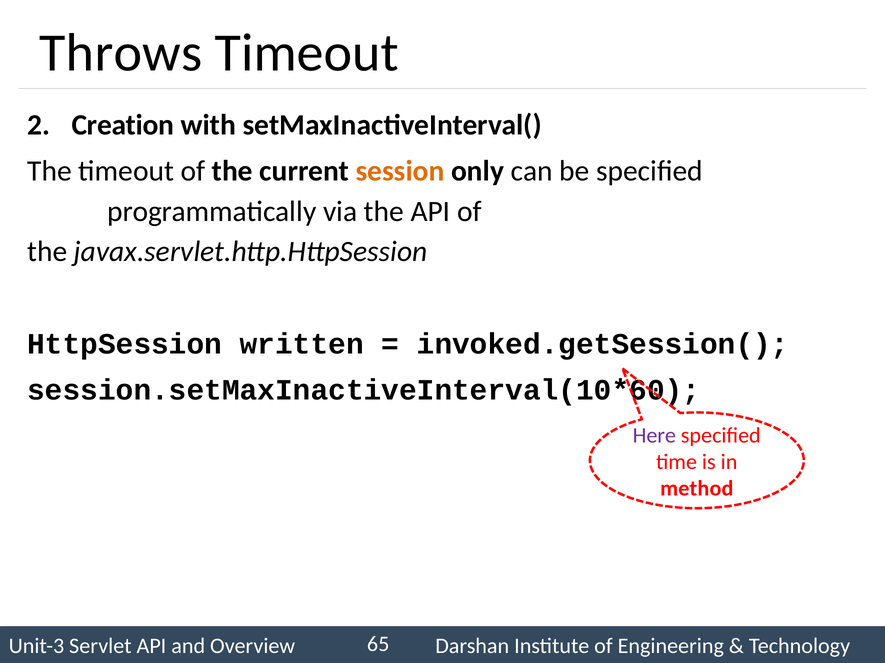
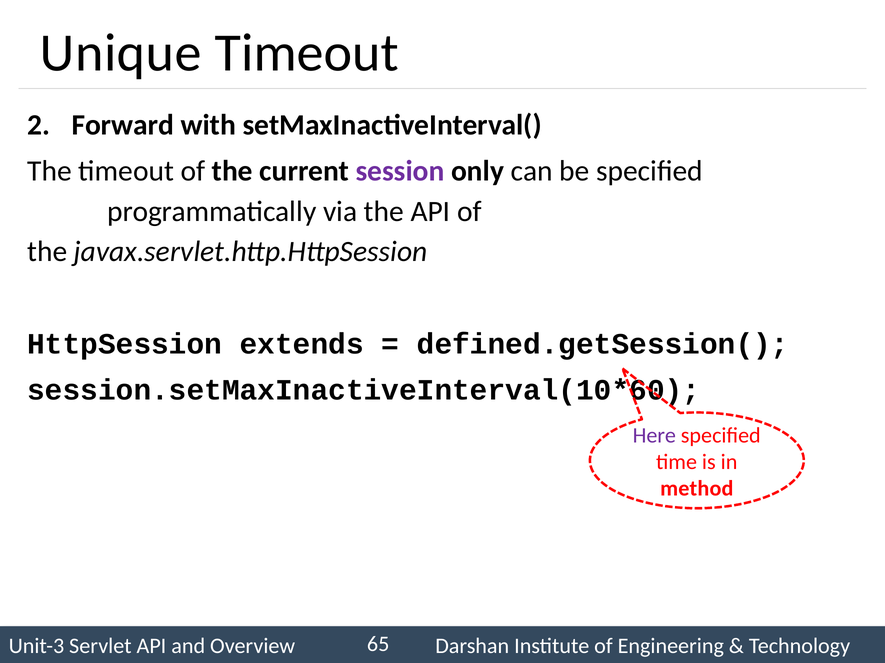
Throws: Throws -> Unique (121, 53)
Creation: Creation -> Forward (123, 125)
session colour: orange -> purple (400, 171)
written: written -> extends (302, 344)
invoked.getSession(: invoked.getSession( -> defined.getSession( (603, 344)
